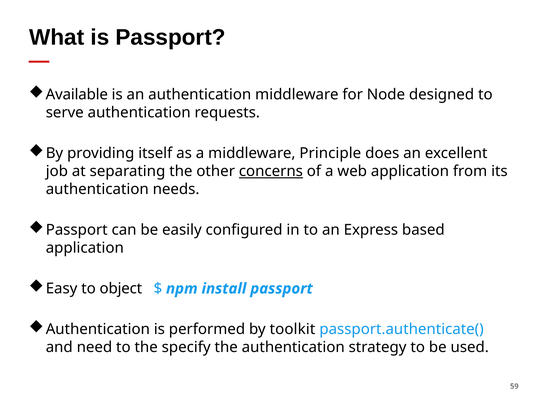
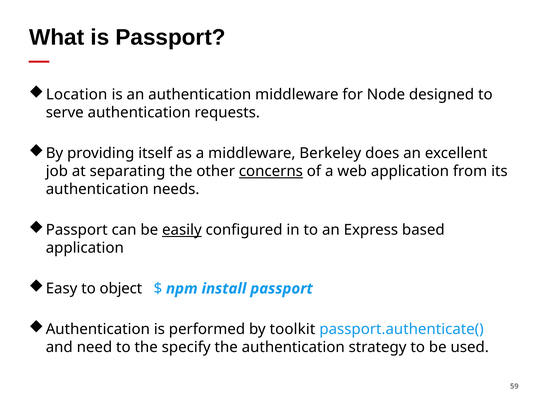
Available: Available -> Location (77, 94)
Principle: Principle -> Berkeley (330, 153)
easily underline: none -> present (182, 230)
